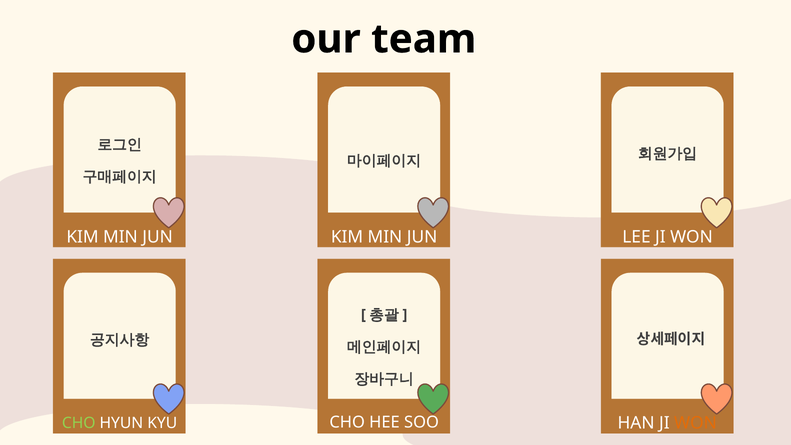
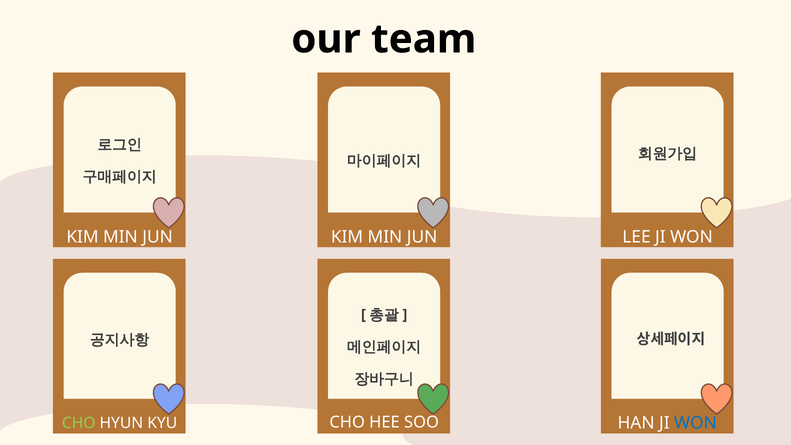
WON colour: orange -> blue (695, 423)
